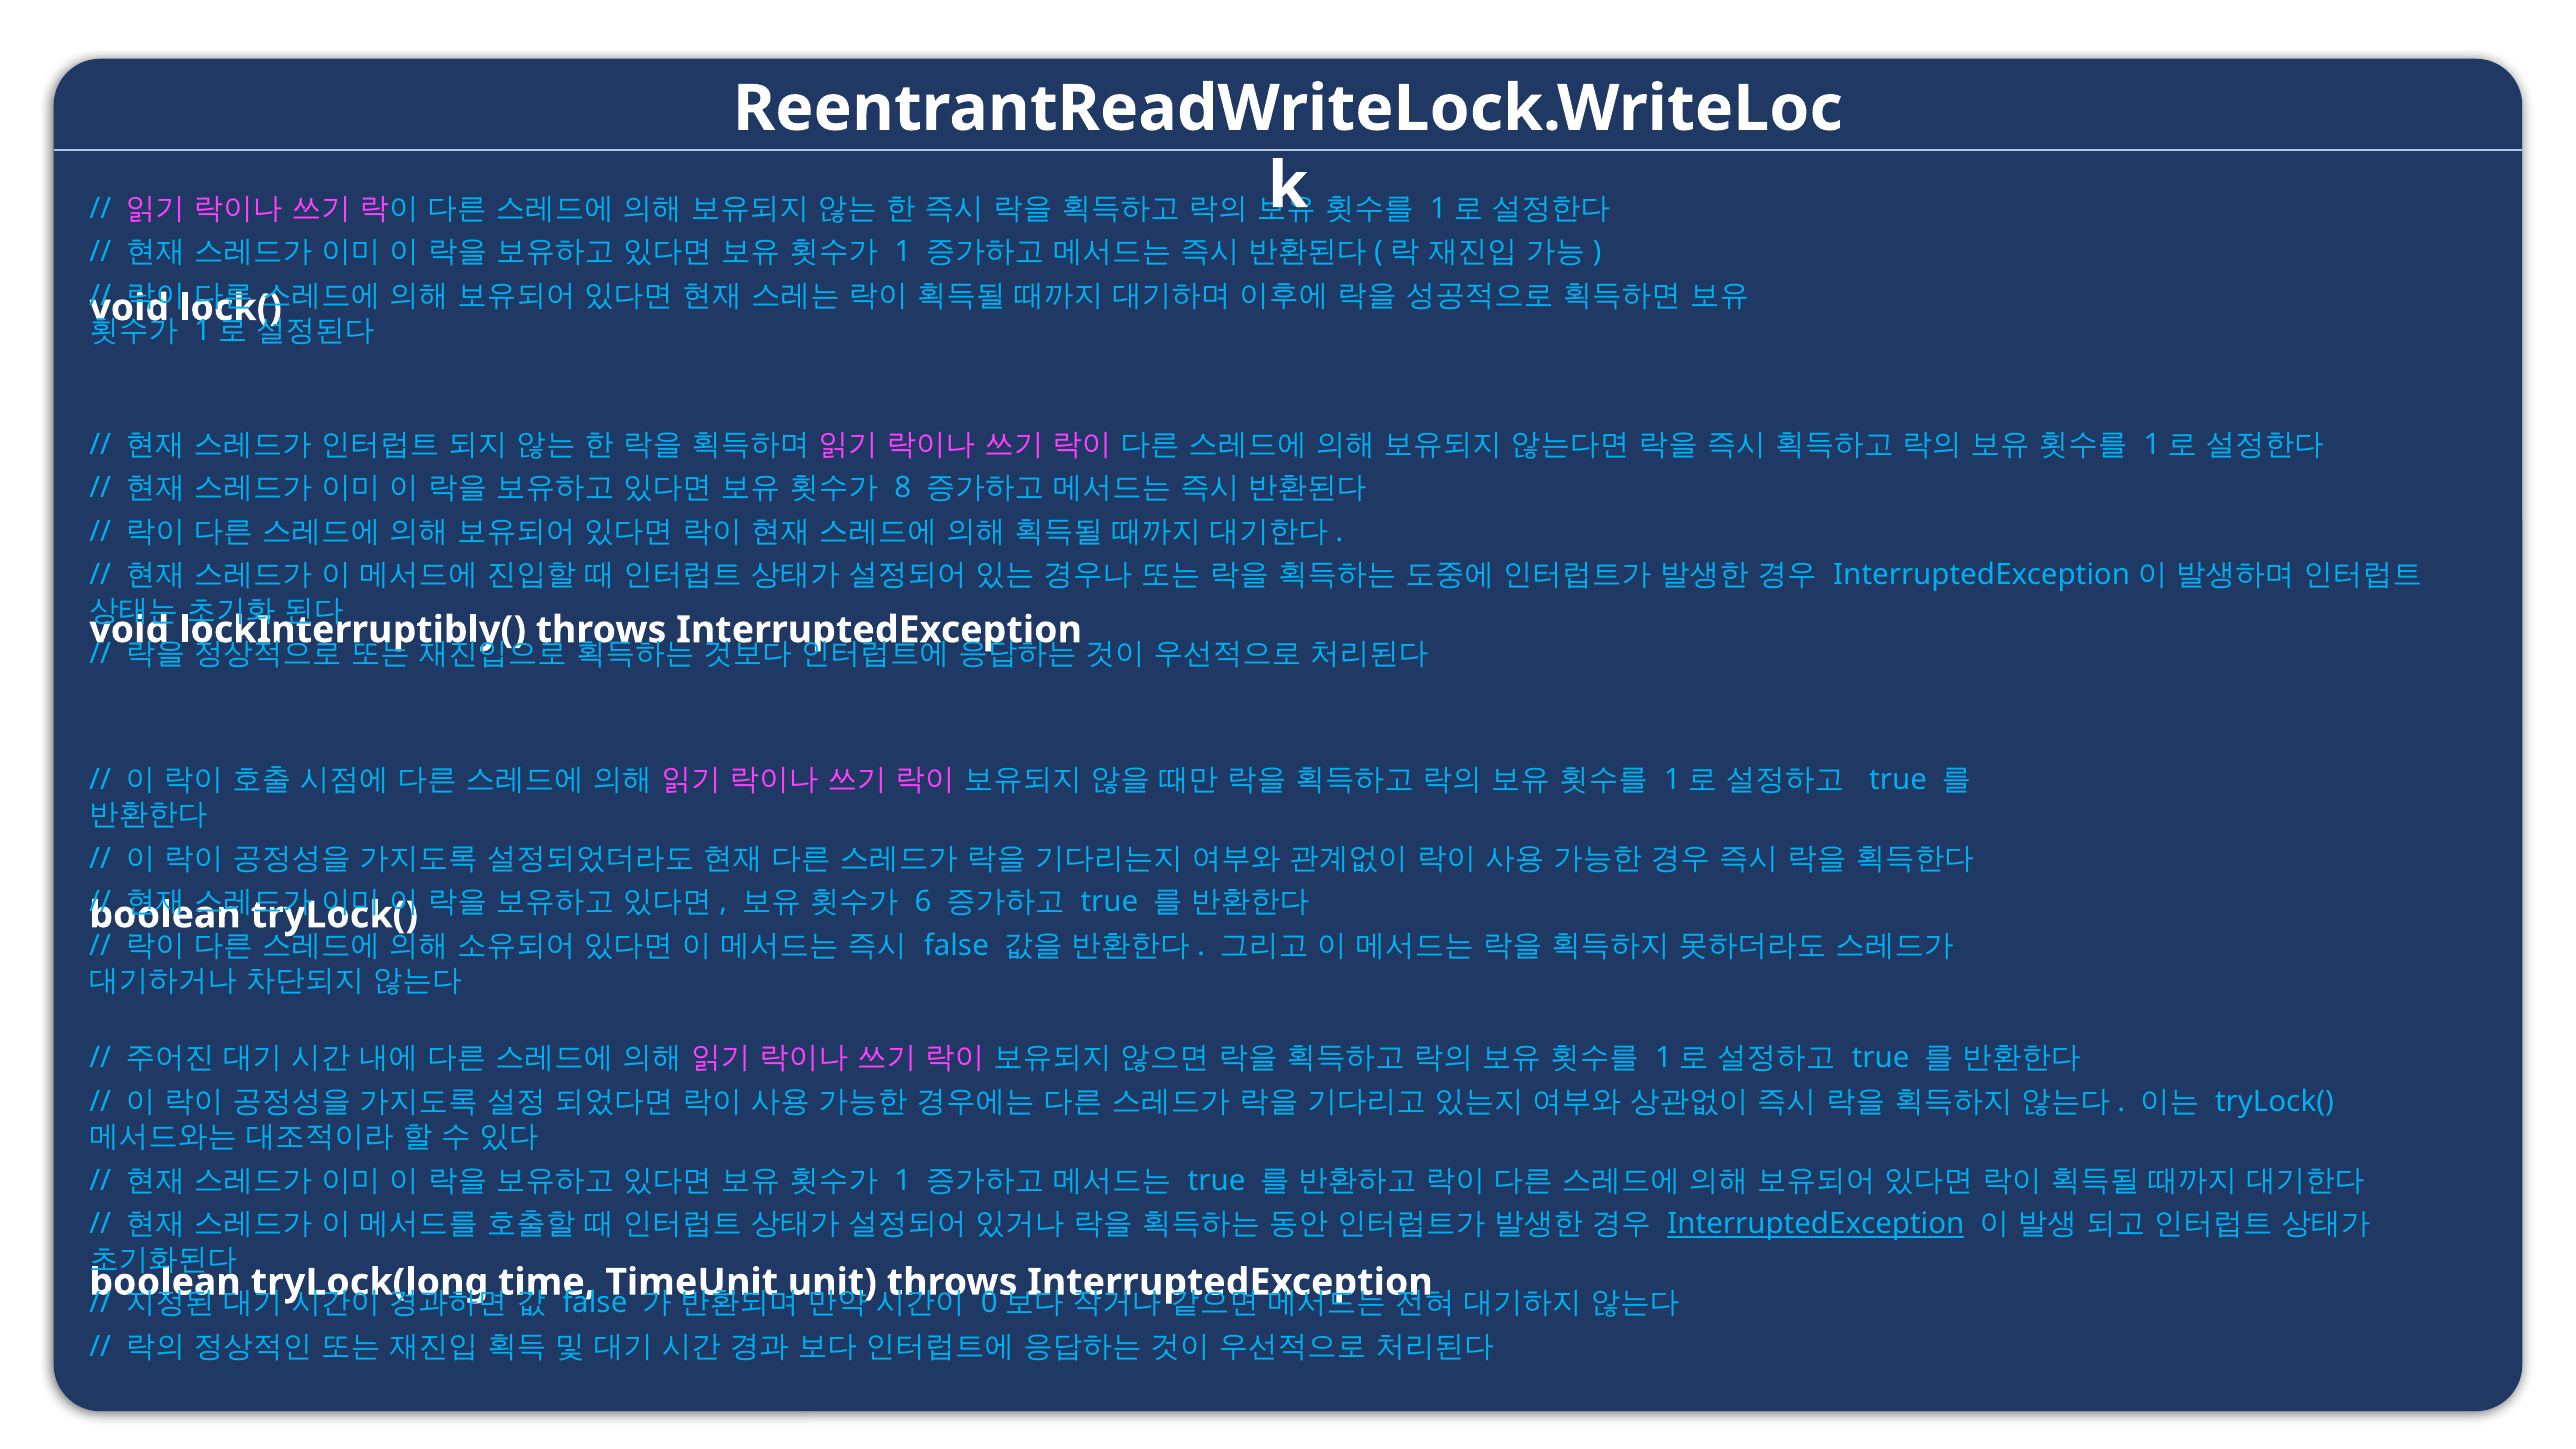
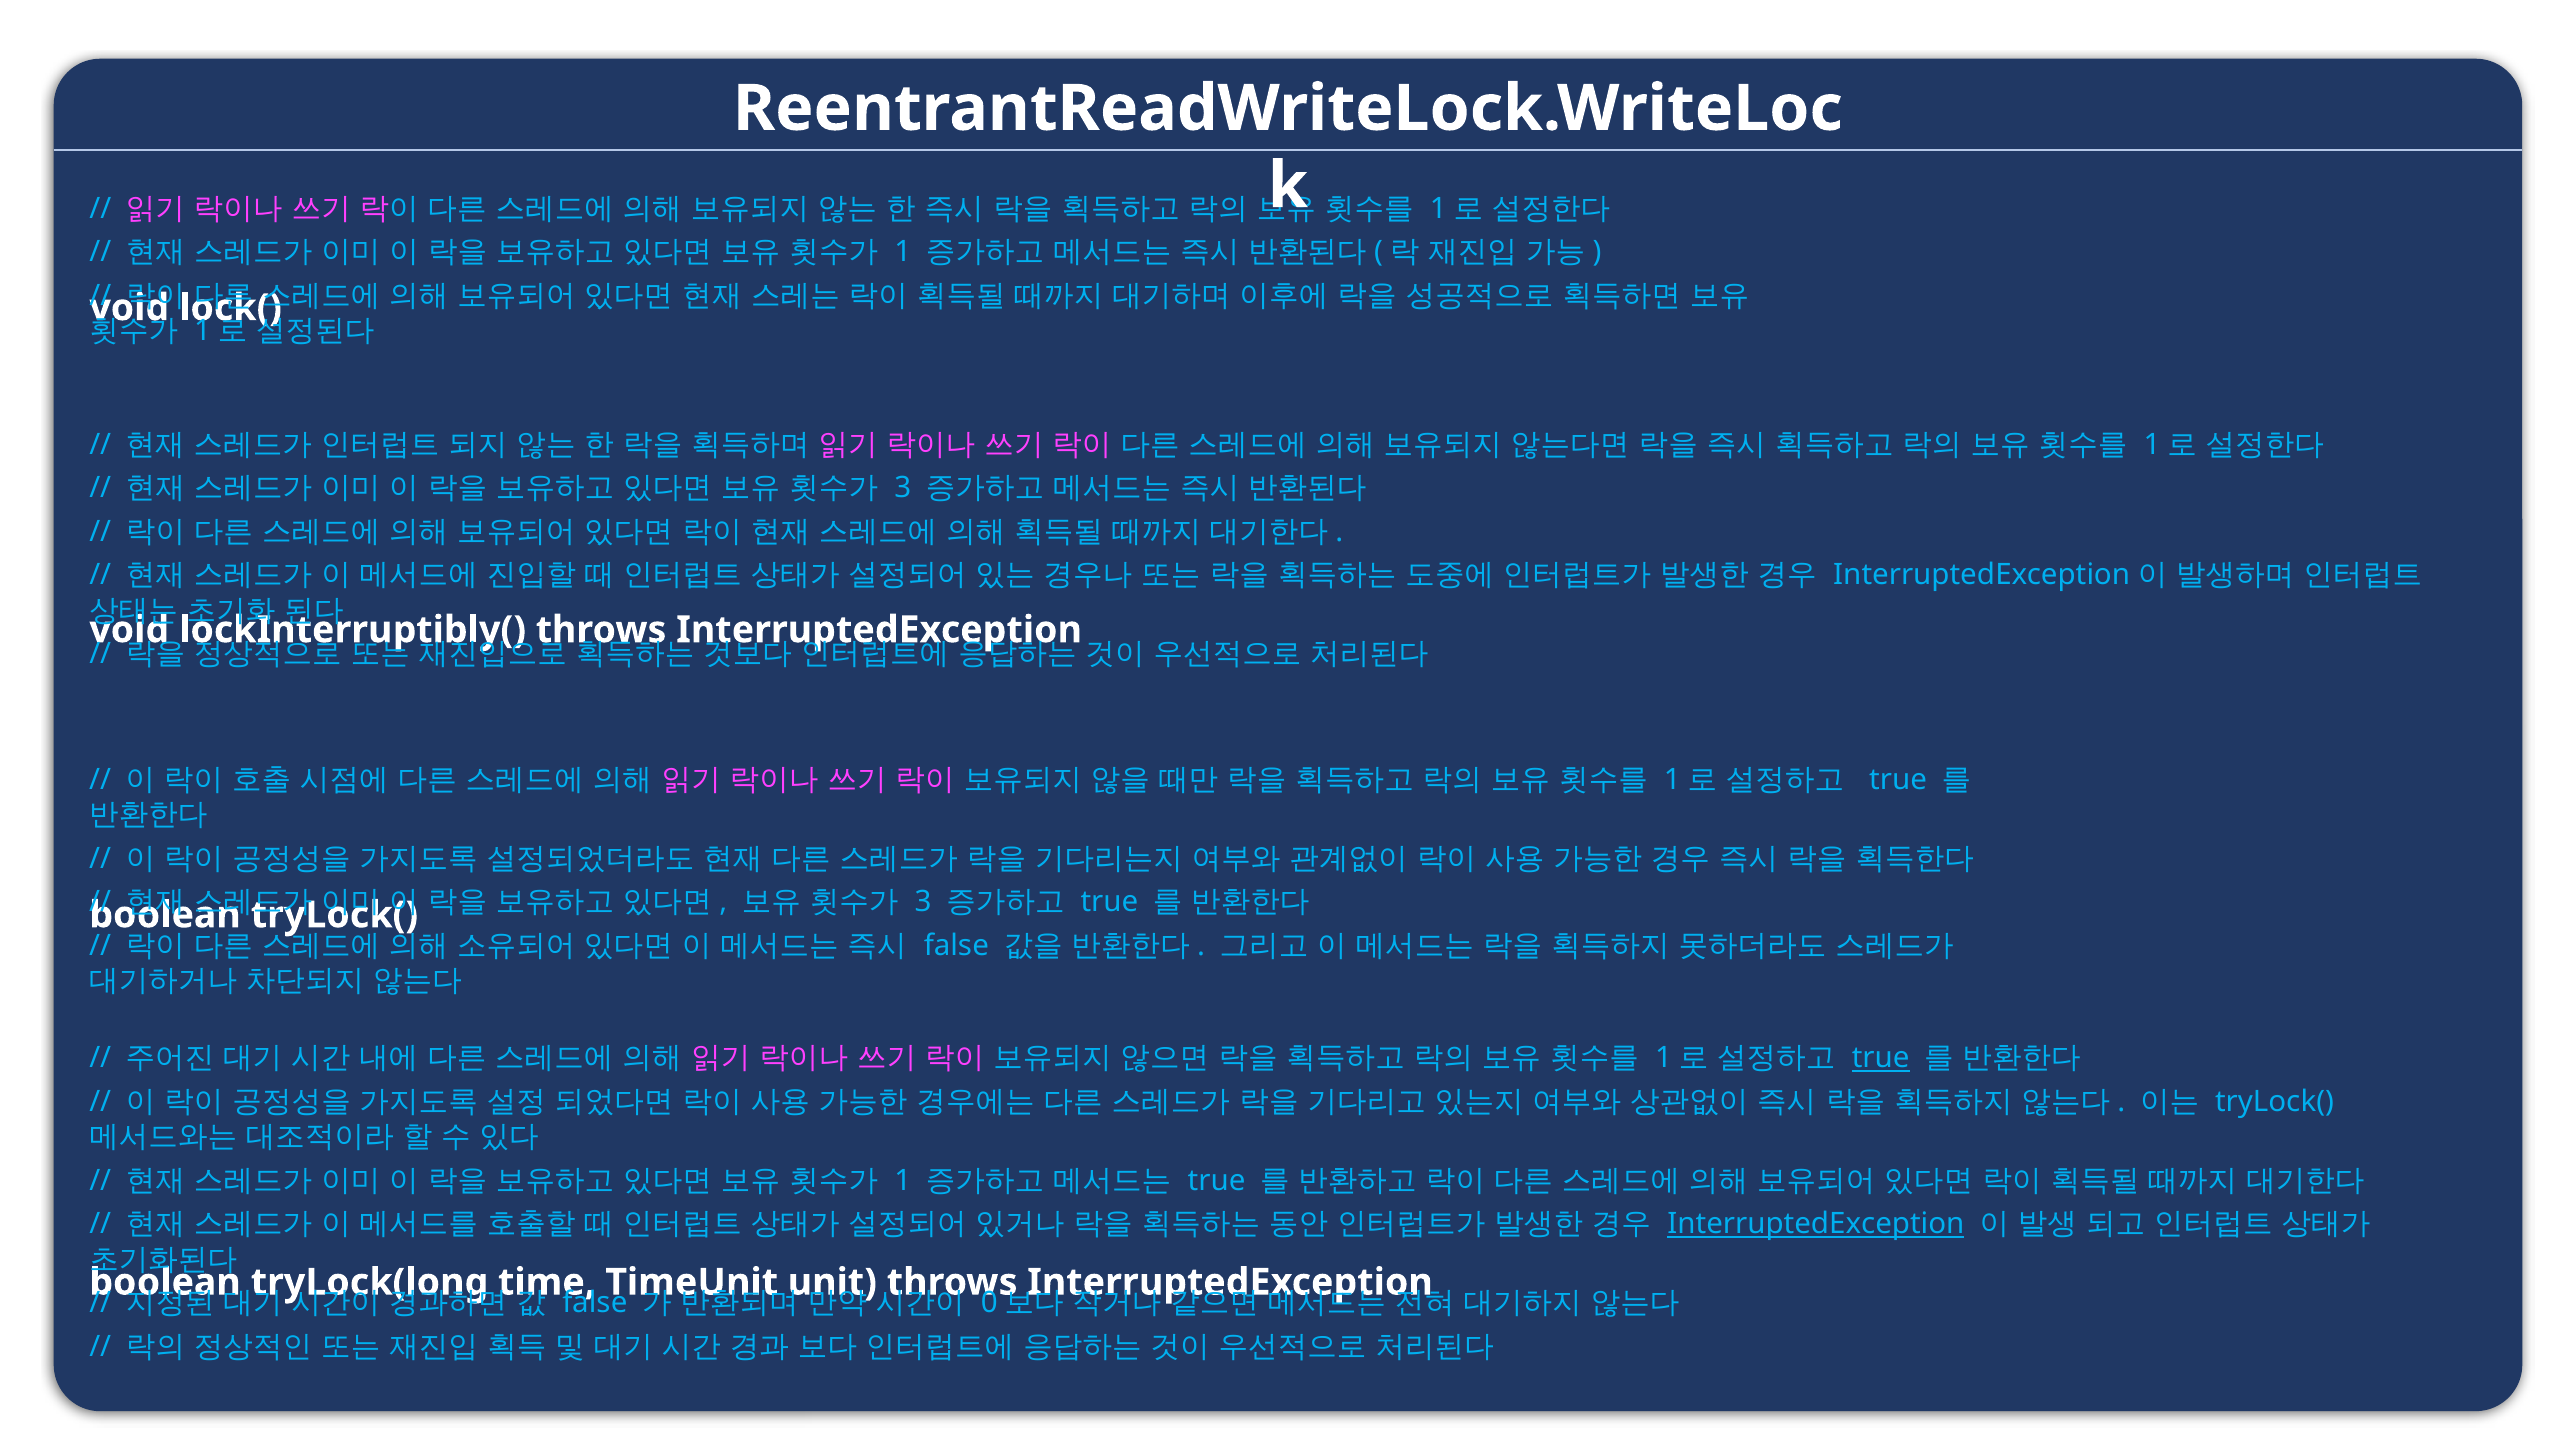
8: 8 -> 3 (903, 488)
6: 6 -> 3 (923, 902)
true underline: none -> present (1881, 1058)
